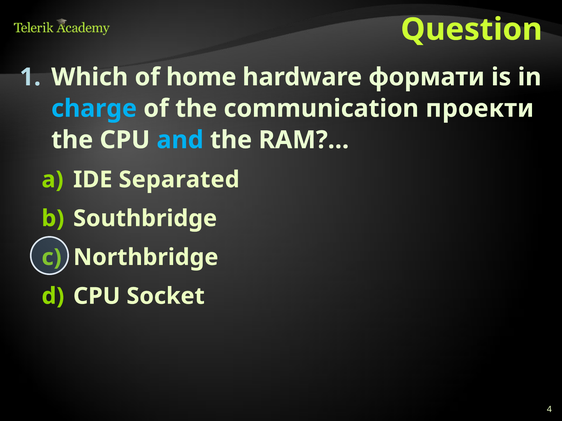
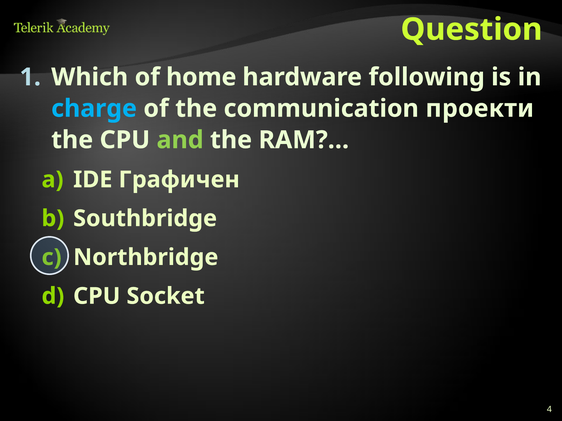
формати: формати -> following (427, 77)
and colour: light blue -> light green (180, 140)
Separated: Separated -> Графичен (179, 180)
